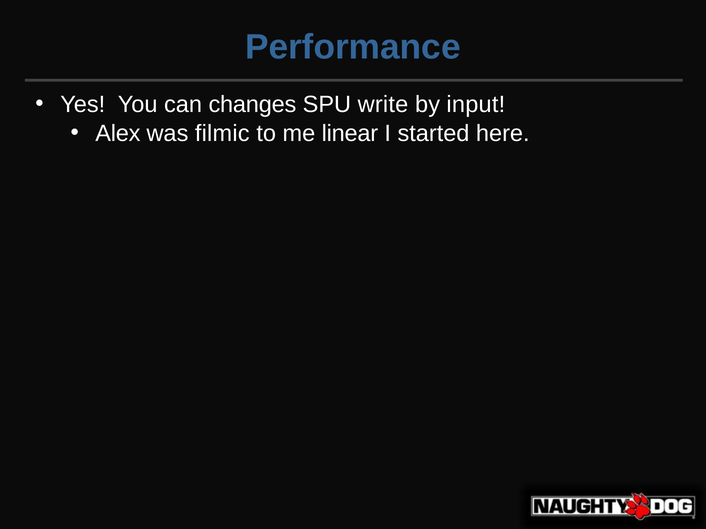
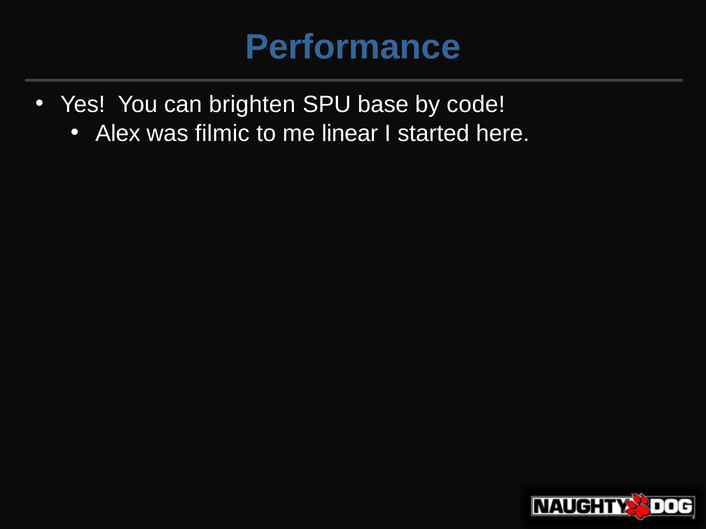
changes: changes -> brighten (252, 105)
write: write -> base (383, 105)
input: input -> code (476, 105)
